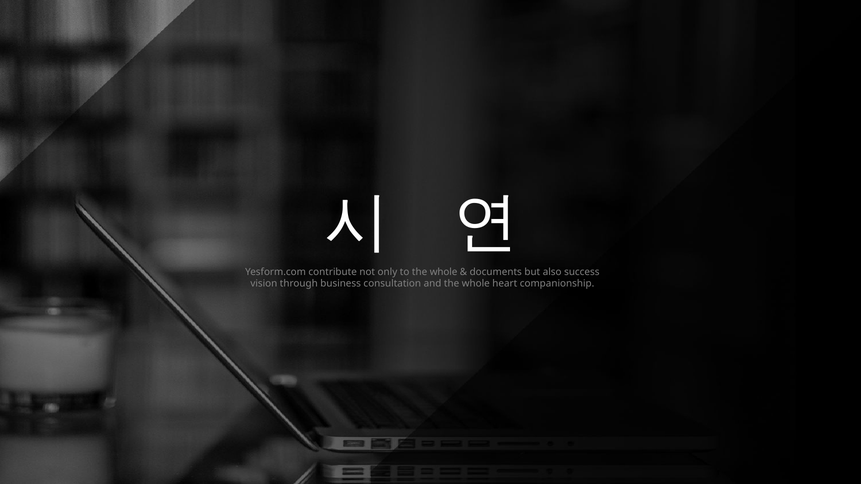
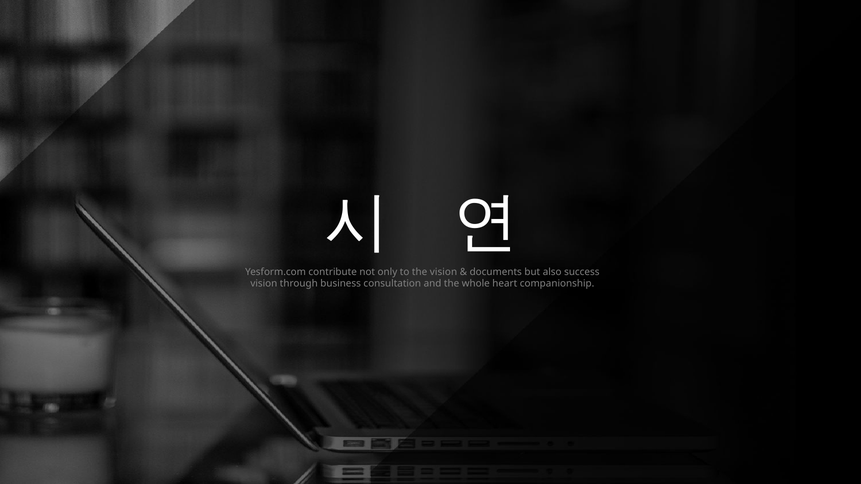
to the whole: whole -> vision (443, 272)
